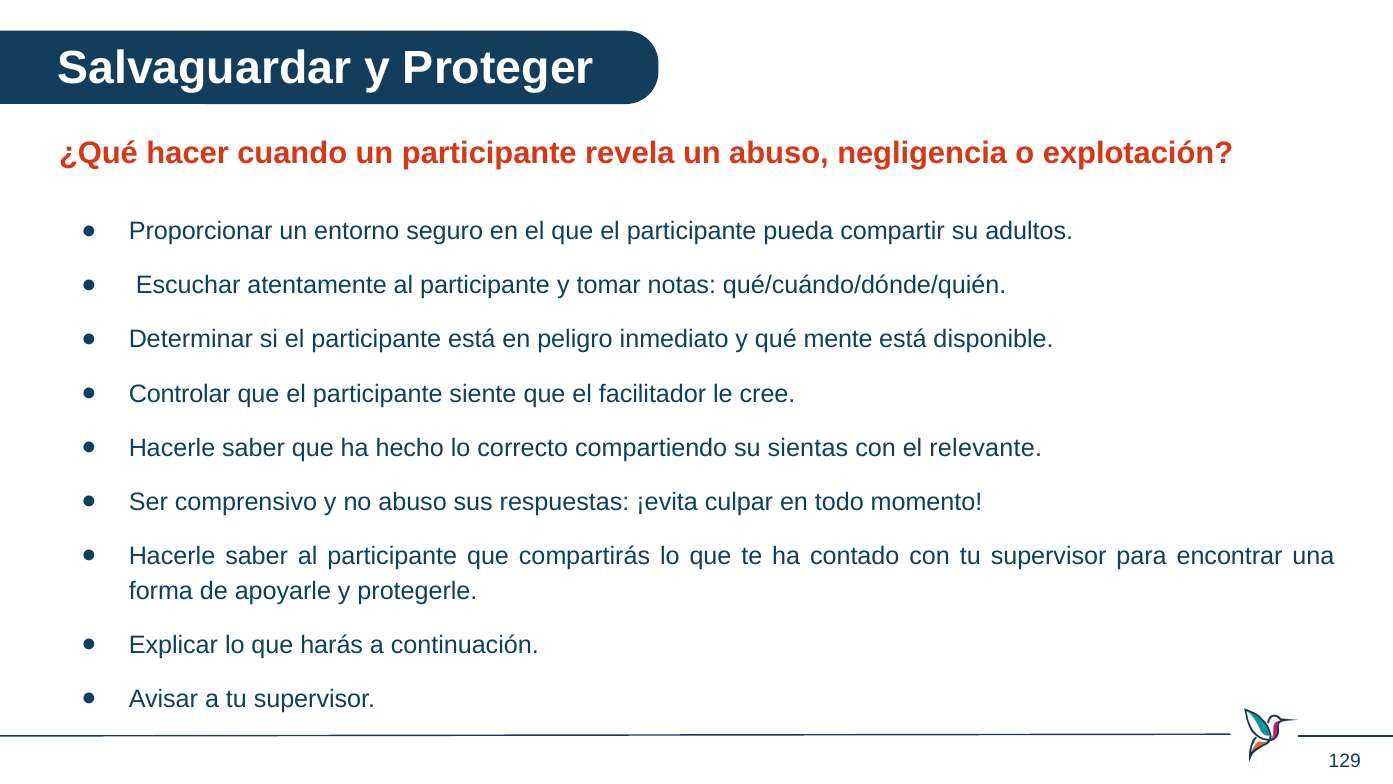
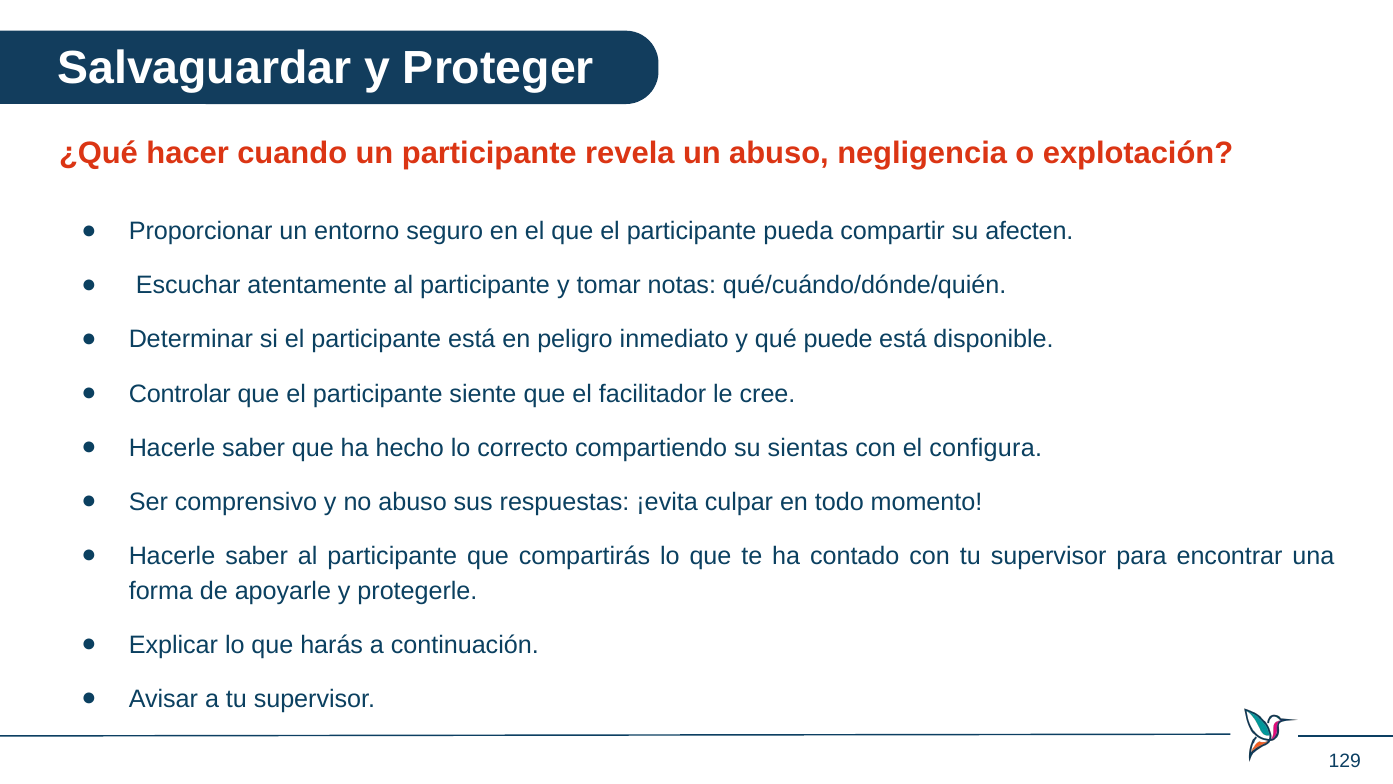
adultos: adultos -> afecten (1029, 231)
mente: mente -> puede (838, 340)
relevante: relevante -> configura (986, 448)
